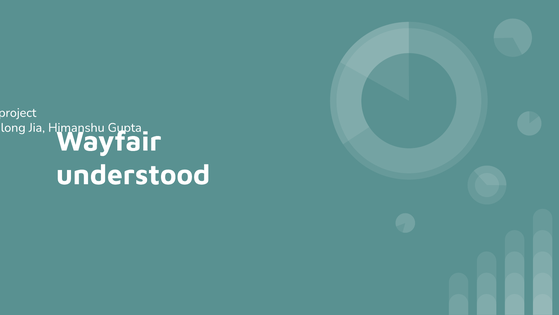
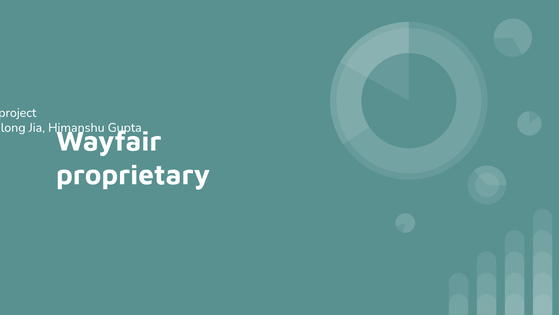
understood: understood -> proprietary (133, 175)
